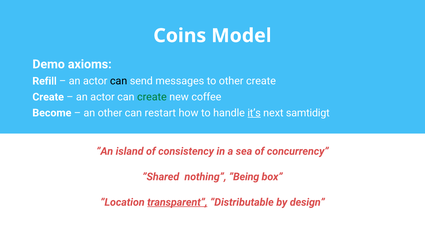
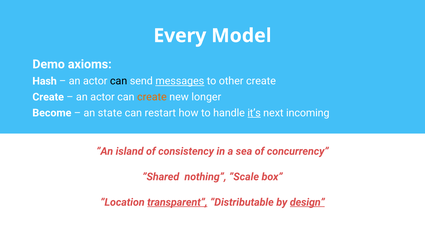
Coins: Coins -> Every (180, 36)
Refill: Refill -> Hash (45, 81)
messages underline: none -> present (180, 81)
create colour: green -> orange (152, 97)
coffee: coffee -> longer (206, 97)
an other: other -> state (110, 113)
samtidigt: samtidigt -> incoming (308, 113)
”Being: ”Being -> ”Scale (244, 177)
design underline: none -> present (307, 202)
